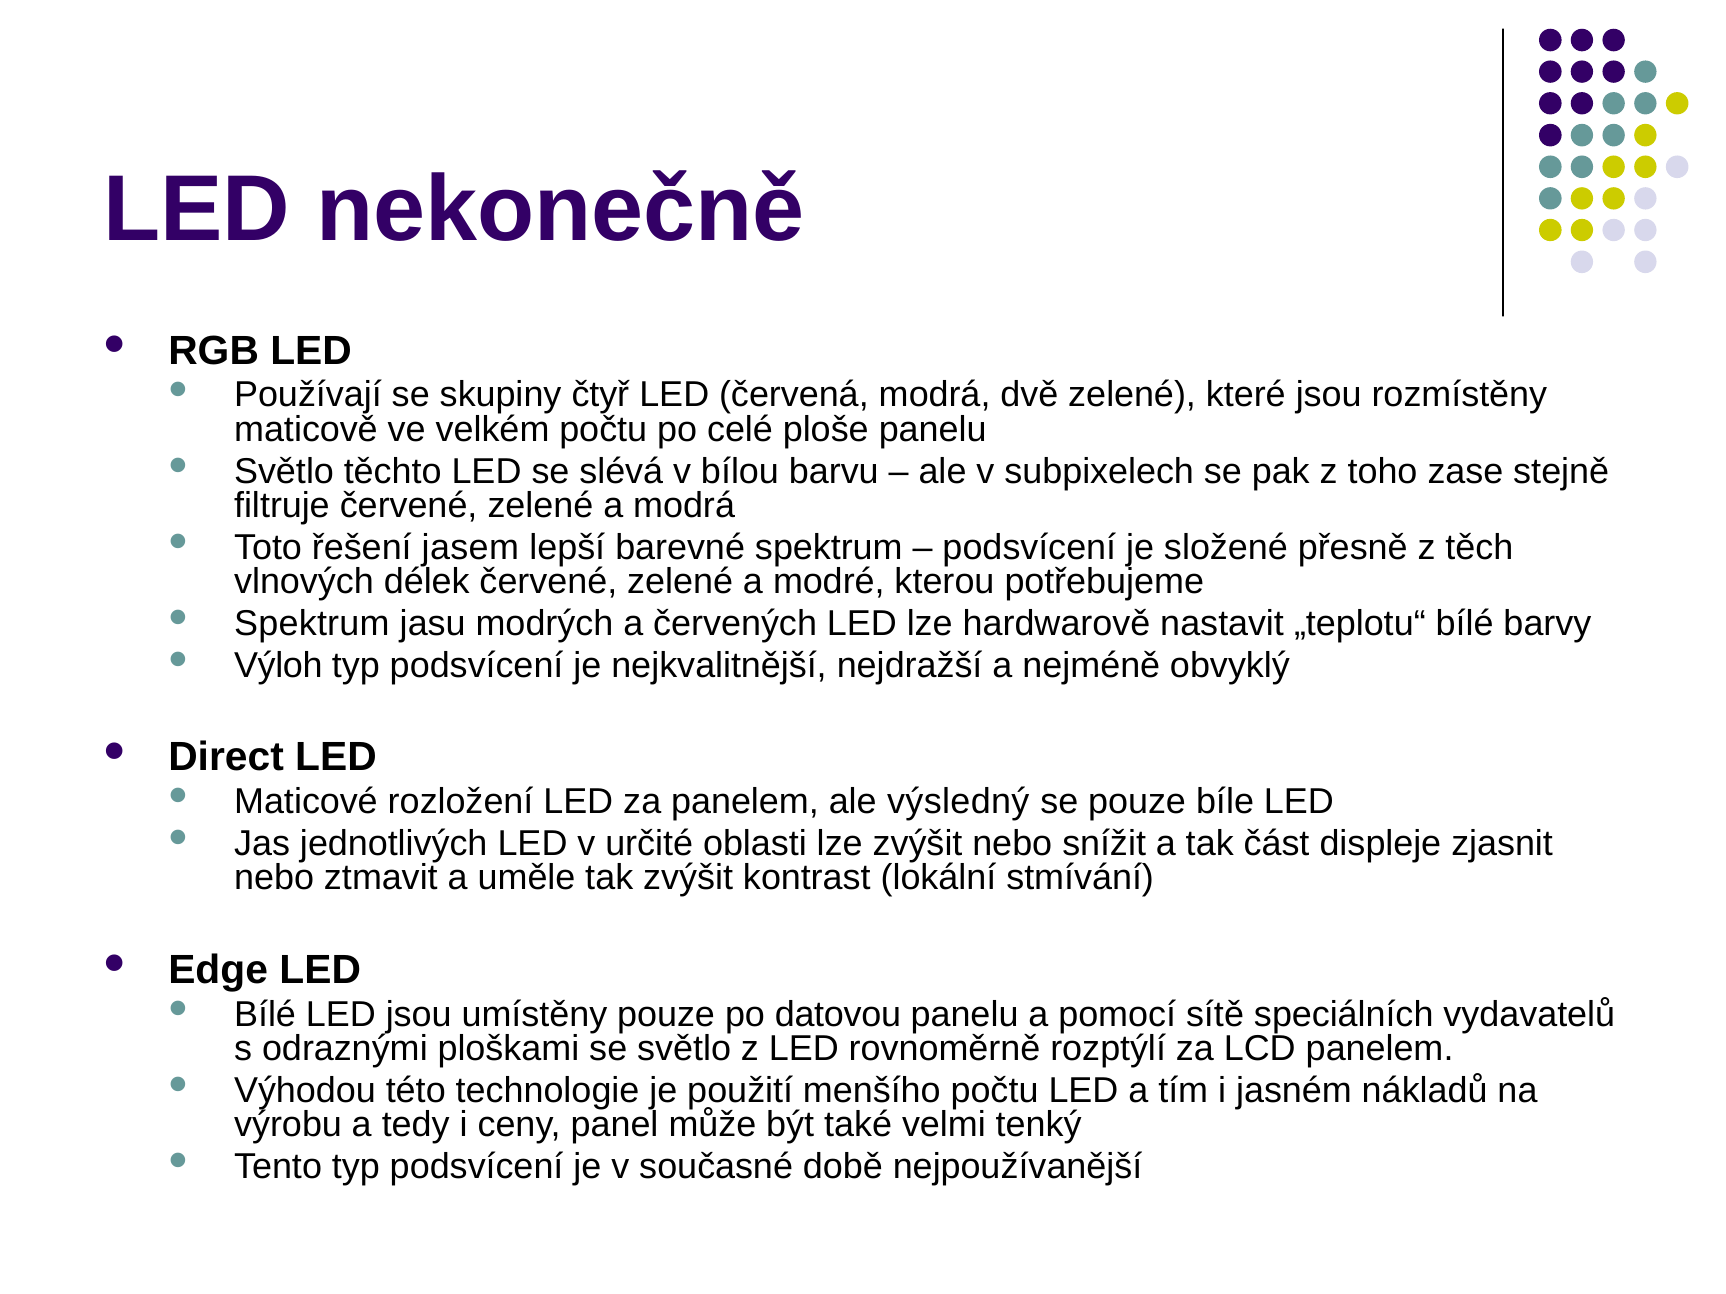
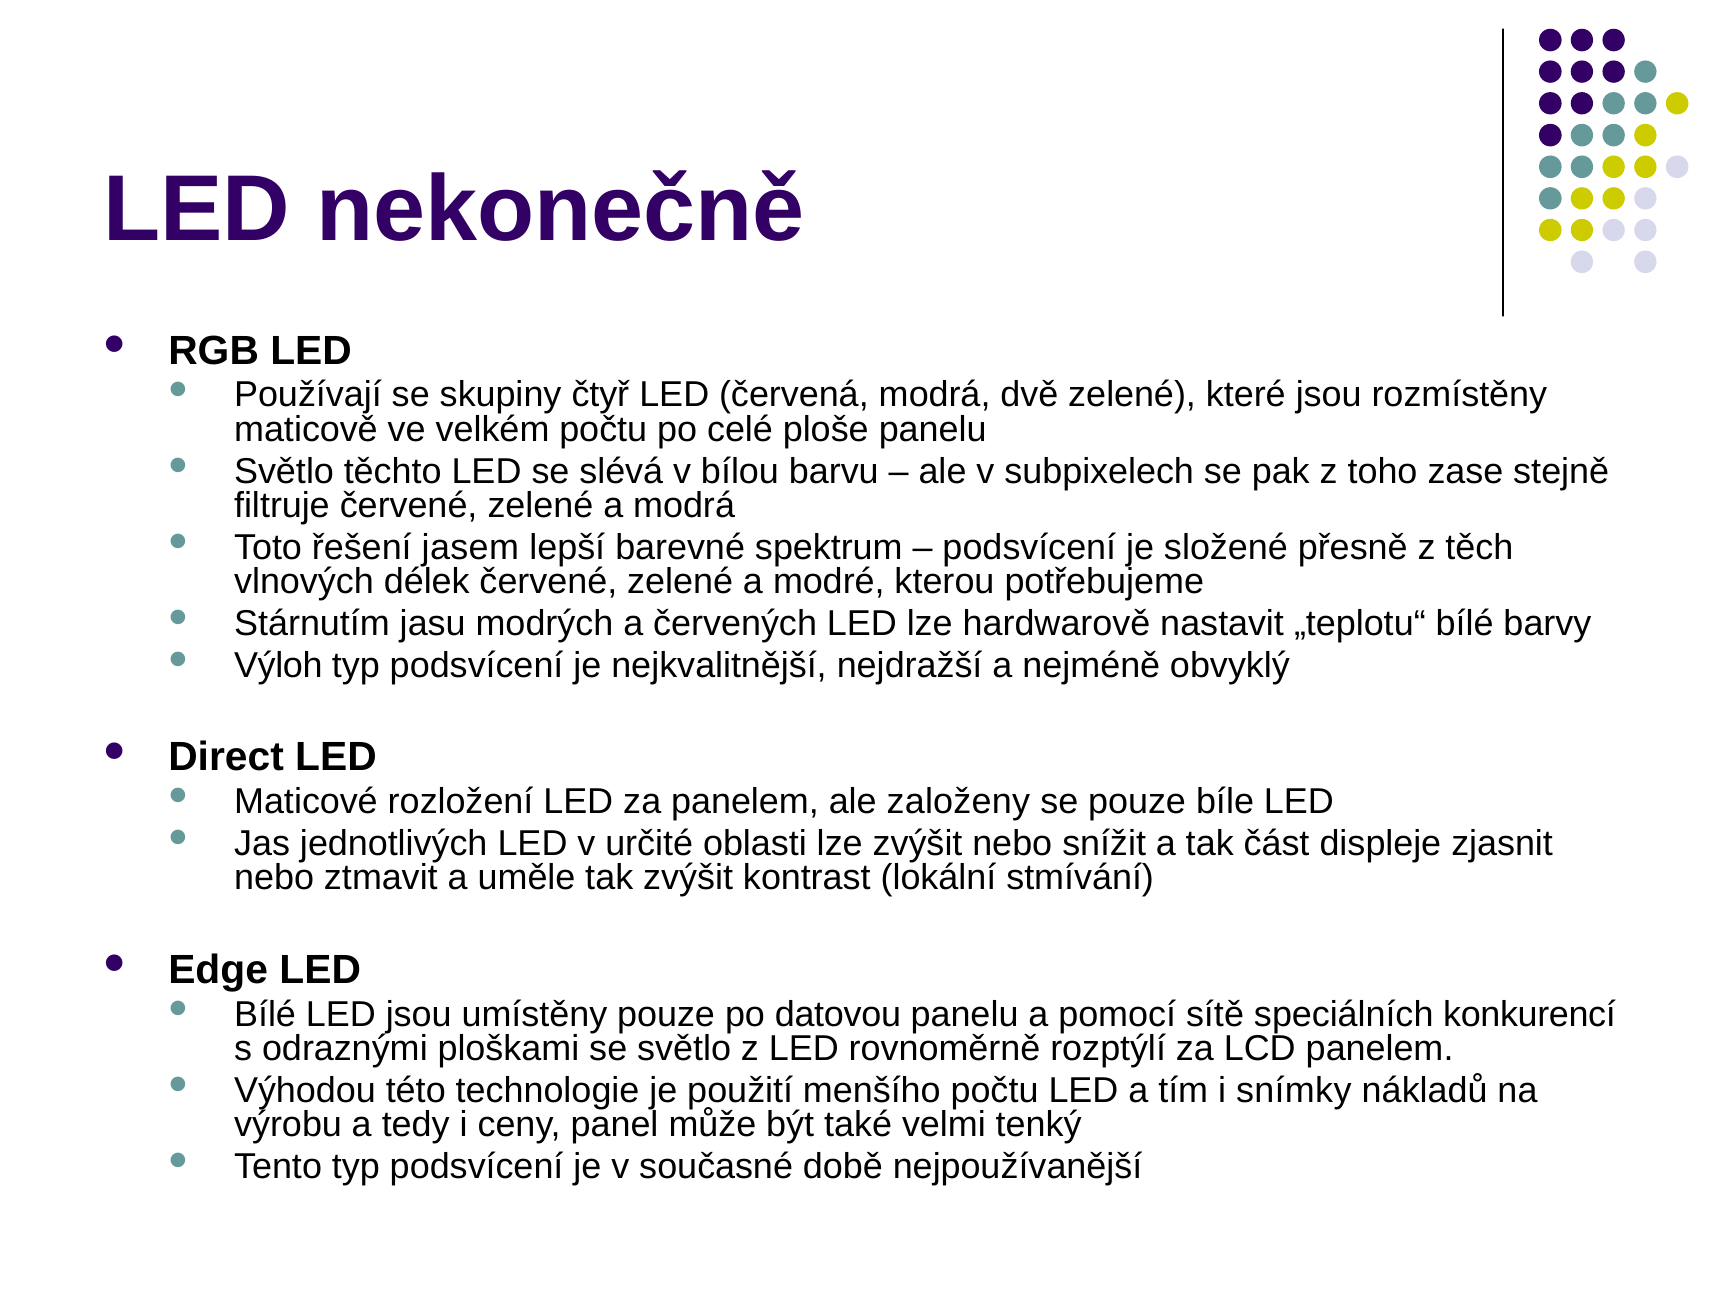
Spektrum: Spektrum -> Stárnutím (312, 624)
výsledný: výsledný -> založeny (958, 802)
vydavatelů: vydavatelů -> konkurencí (1529, 1015)
jasném: jasném -> snímky (1294, 1091)
